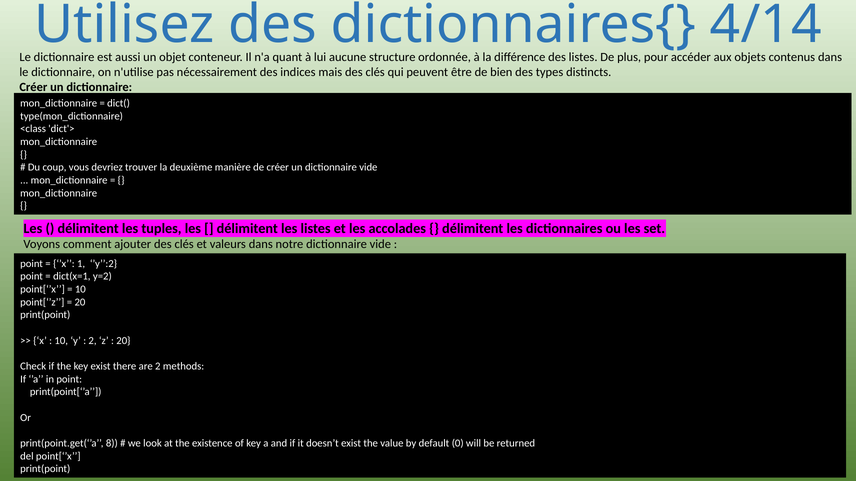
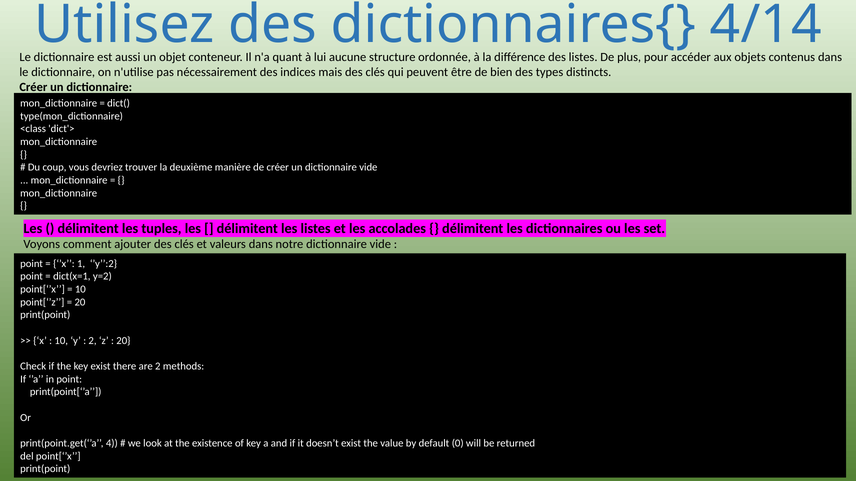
8: 8 -> 4 (112, 444)
